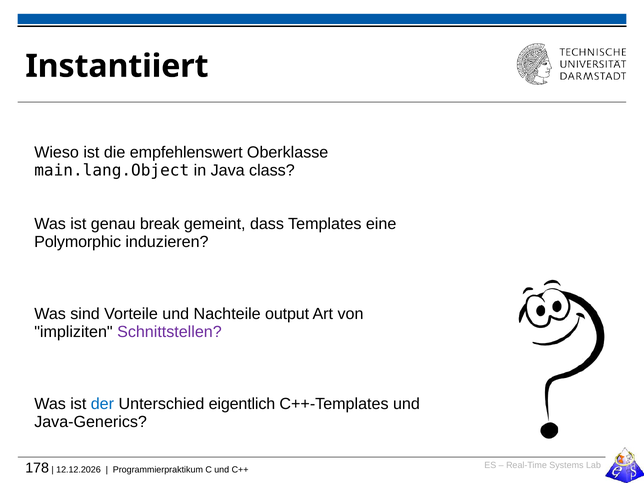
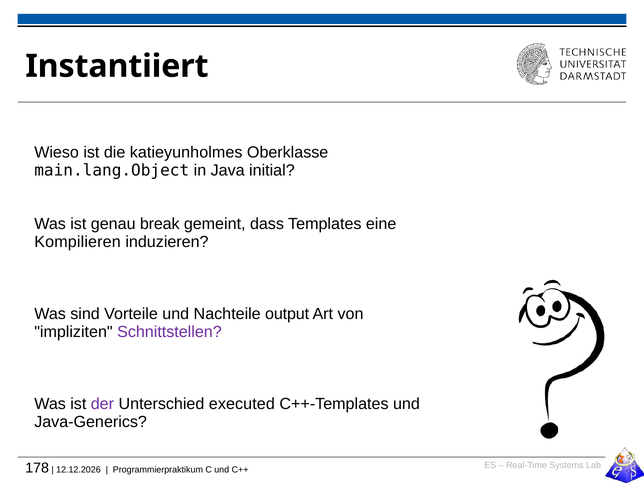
empfehlenswert: empfehlenswert -> katieyunholmes (186, 152)
class: class -> initial (272, 170)
Polymorphic: Polymorphic -> Kompilieren (78, 242)
der colour: blue -> purple (102, 404)
eigentlich: eigentlich -> executed (242, 404)
